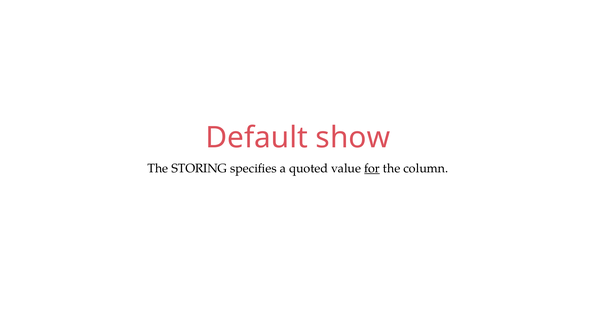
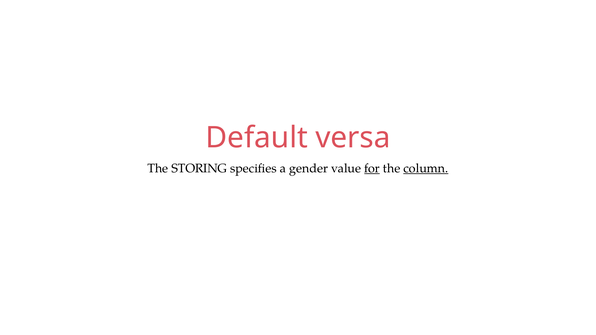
show: show -> versa (353, 138)
quoted: quoted -> gender (309, 168)
column underline: none -> present (426, 168)
